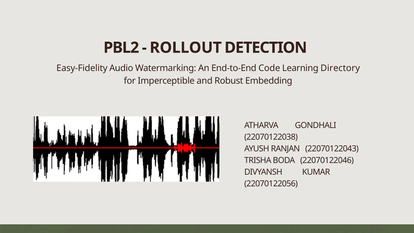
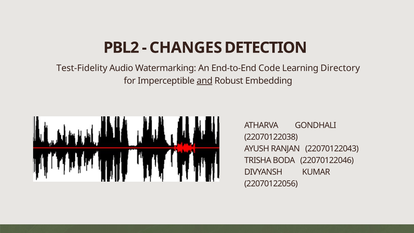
ROLLOUT: ROLLOUT -> CHANGES (186, 48)
Easy‑Fidelity: Easy‑Fidelity -> Test‑Fidelity (82, 68)
and underline: none -> present (205, 81)
